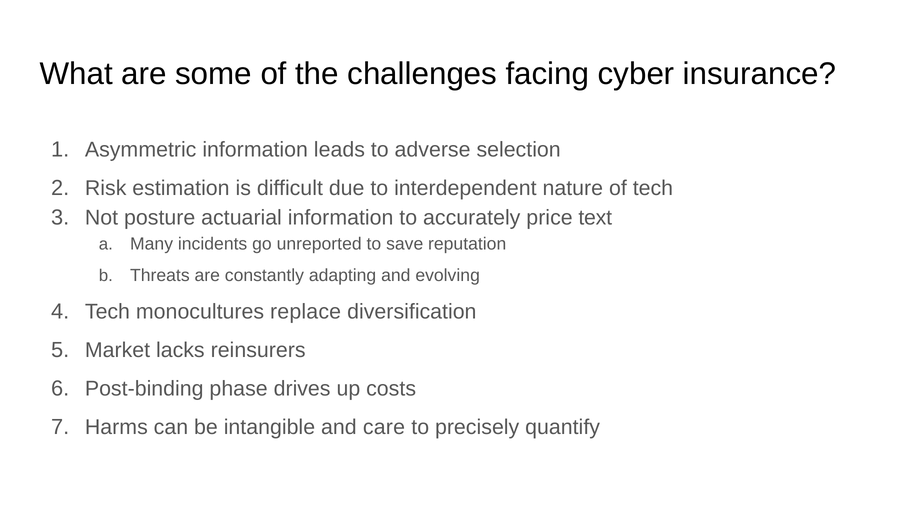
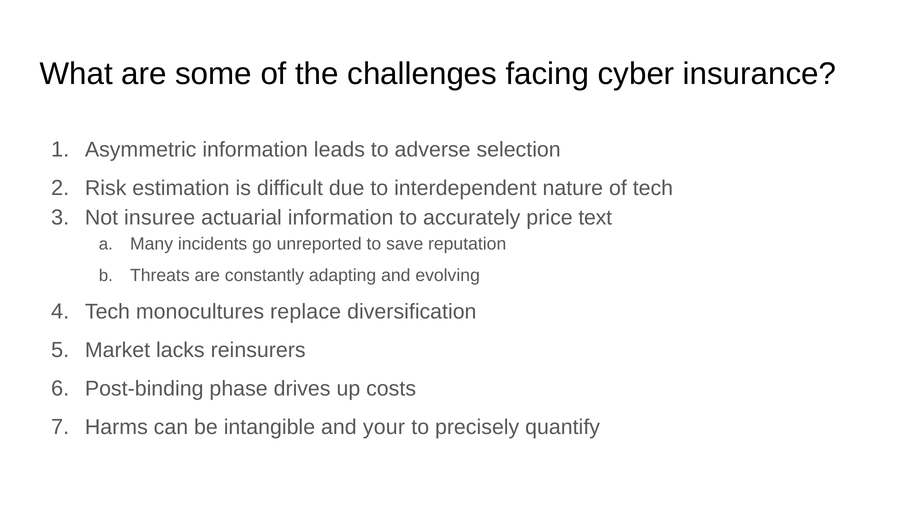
posture: posture -> insuree (160, 218)
care: care -> your (384, 427)
